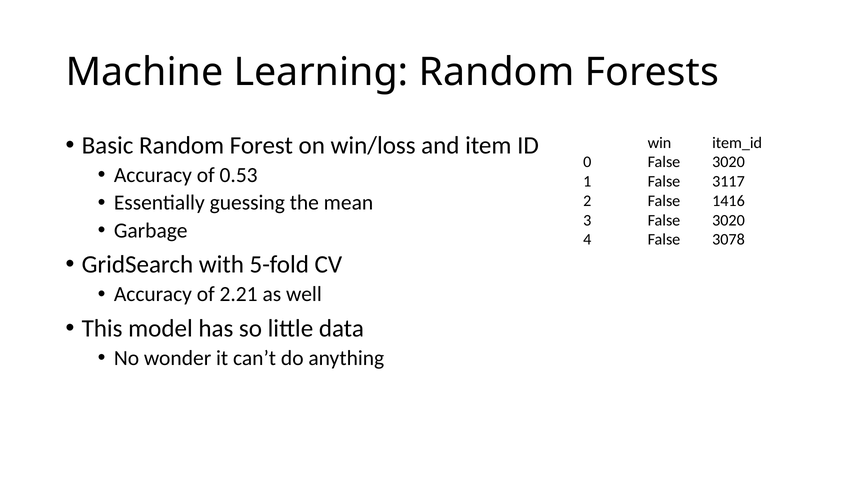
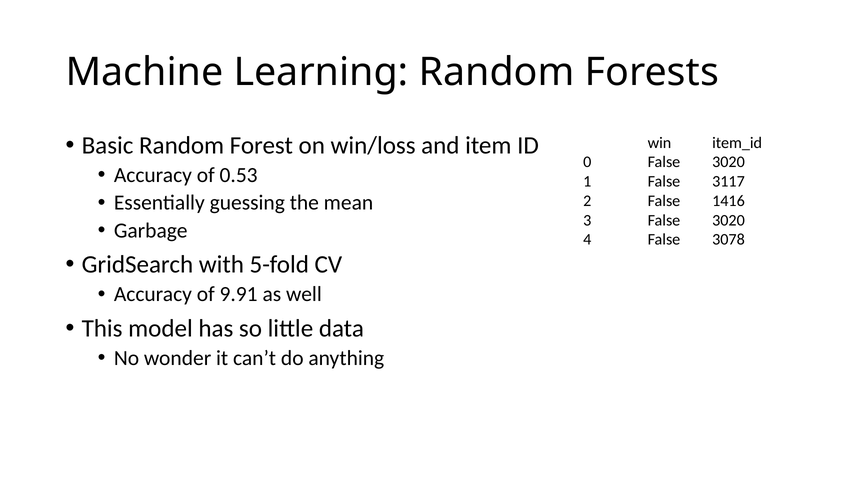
2.21: 2.21 -> 9.91 (239, 294)
